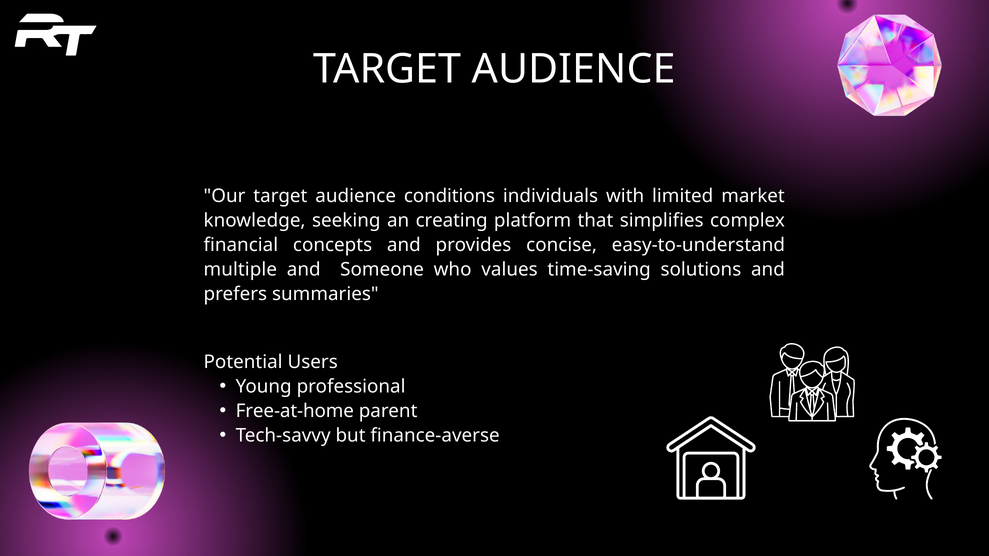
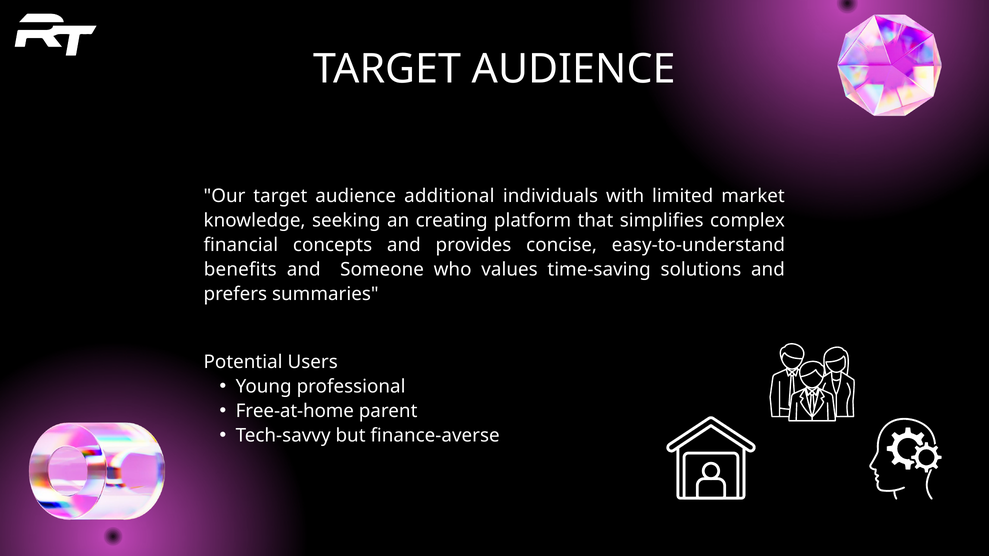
conditions: conditions -> additional (449, 196)
multiple: multiple -> benefits (240, 270)
